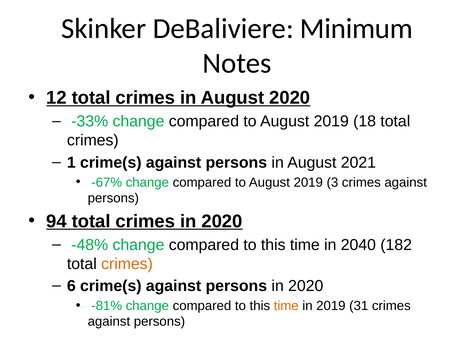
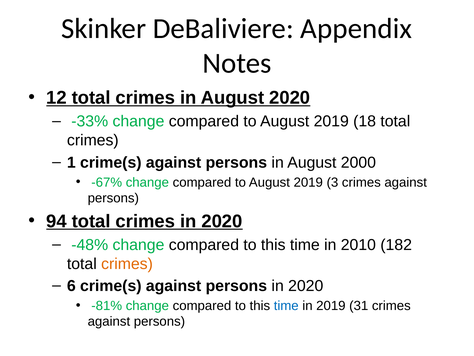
Minimum: Minimum -> Appendix (356, 29)
2021: 2021 -> 2000 (358, 162)
2040: 2040 -> 2010 (358, 244)
time colour: orange -> blue (286, 305)
